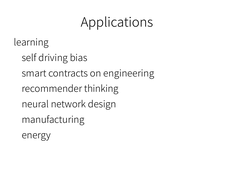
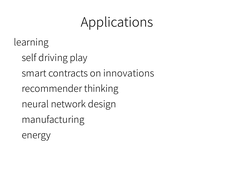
bias: bias -> play (79, 58)
engineering: engineering -> innovations (129, 74)
